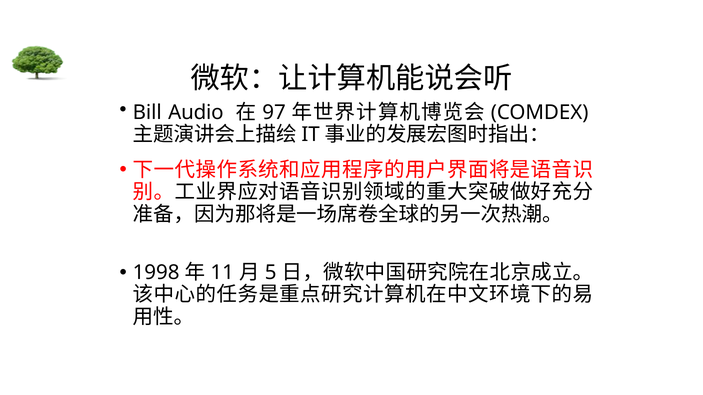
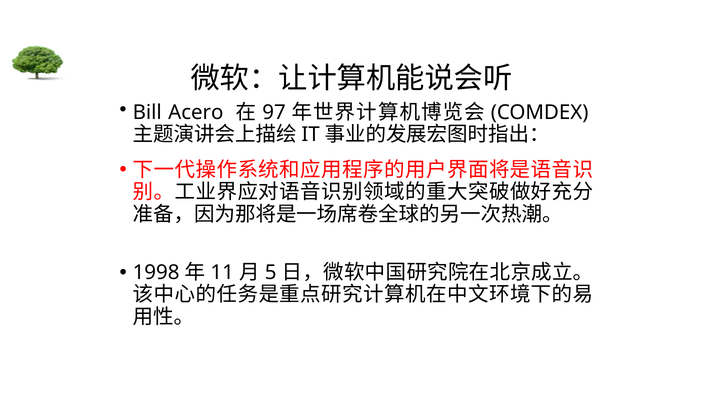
Audio: Audio -> Acero (196, 113)
